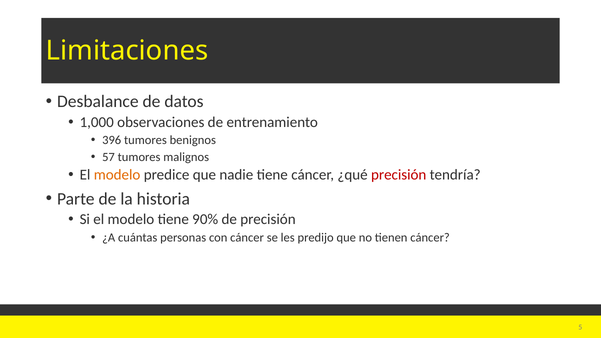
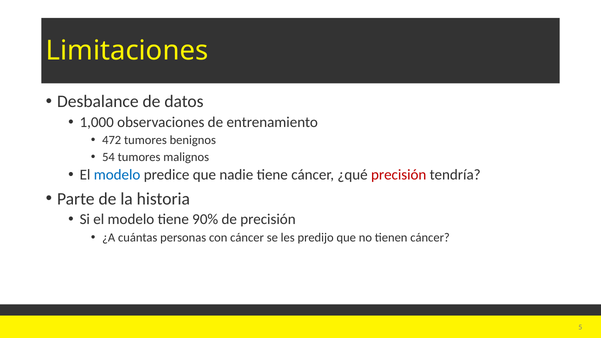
396: 396 -> 472 (112, 140)
57: 57 -> 54 (108, 157)
modelo colour: orange -> blue (117, 175)
